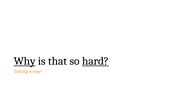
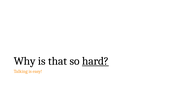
Why underline: present -> none (25, 61)
